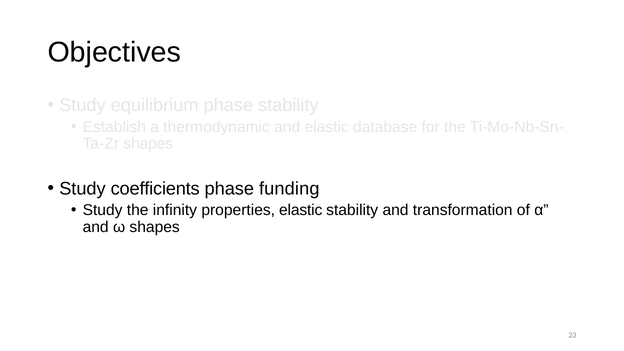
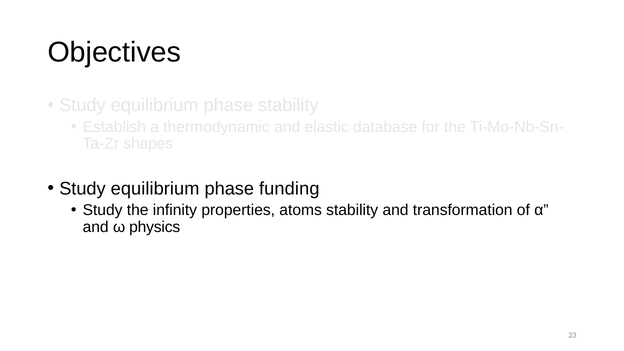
coefficients: coefficients -> equilibrium (155, 189)
properties elastic: elastic -> atoms (301, 210)
ω shapes: shapes -> physics (155, 227)
